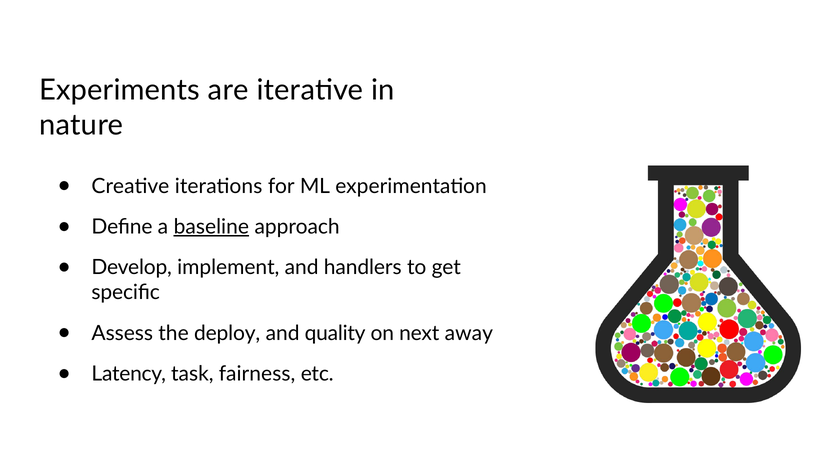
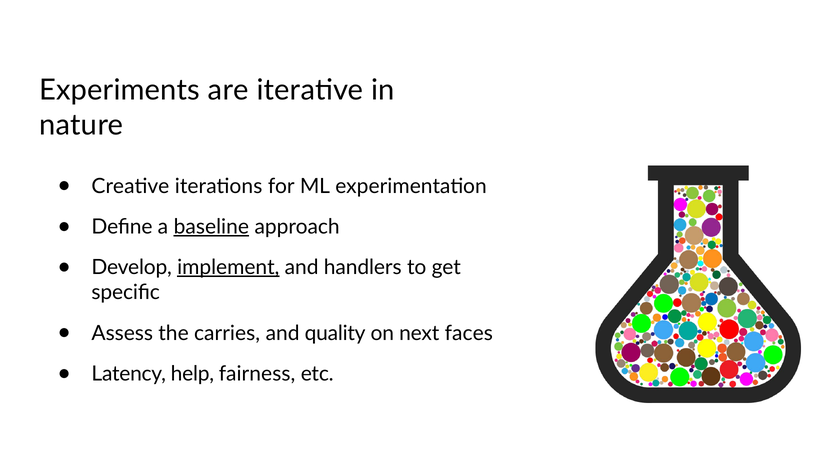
implement underline: none -> present (228, 267)
deploy: deploy -> carries (227, 333)
away: away -> faces (469, 333)
task: task -> help (192, 374)
